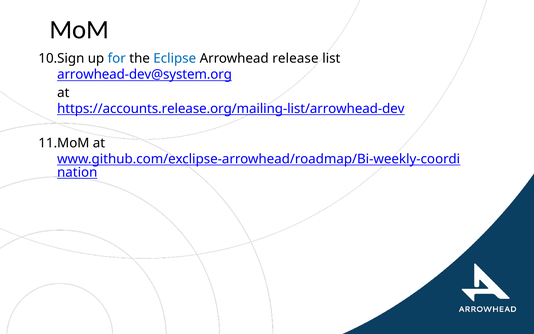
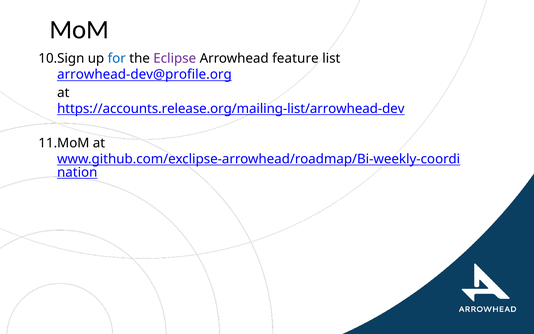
Eclipse colour: blue -> purple (175, 58)
release: release -> feature (295, 58)
arrowhead-dev@system.org: arrowhead-dev@system.org -> arrowhead-dev@profile.org (144, 74)
